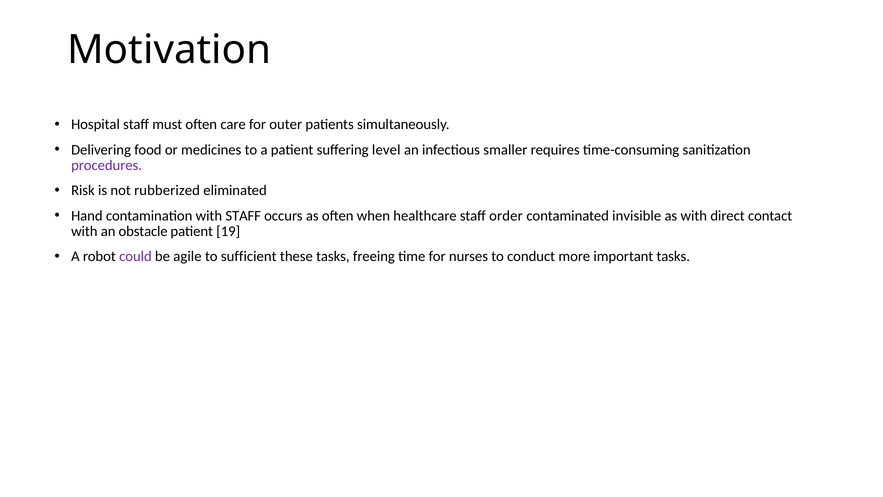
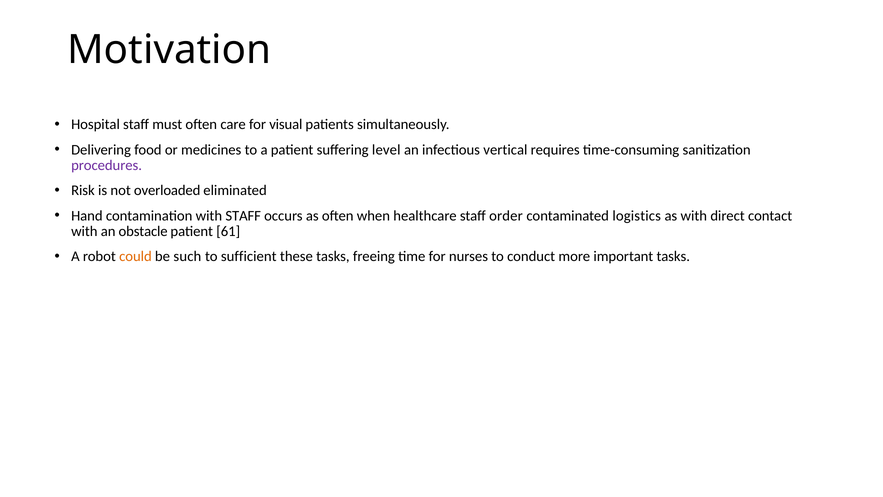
outer: outer -> visual (286, 125)
smaller: smaller -> vertical (505, 150)
rubberized: rubberized -> overloaded (167, 191)
invisible: invisible -> logistics (637, 216)
19: 19 -> 61 (228, 231)
could colour: purple -> orange (135, 256)
agile: agile -> such (187, 256)
